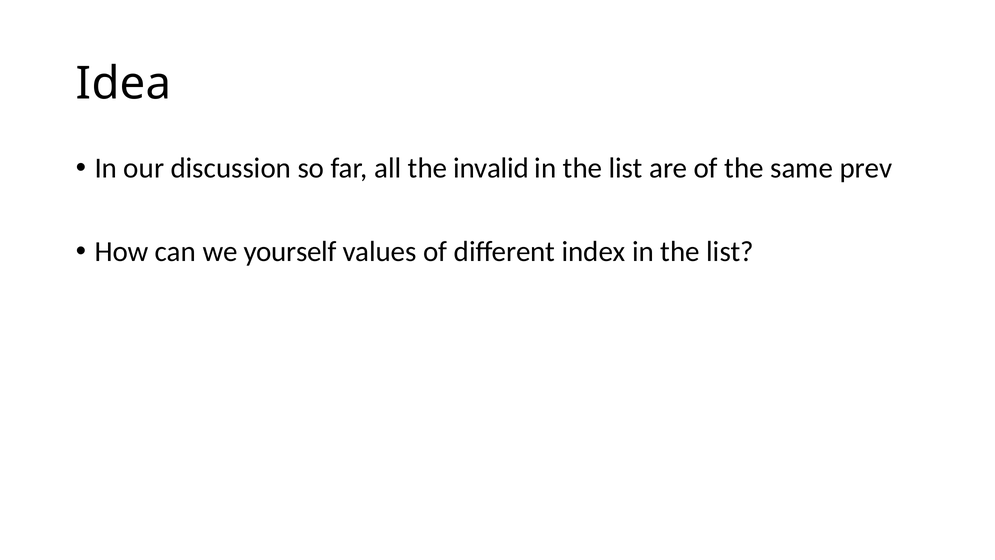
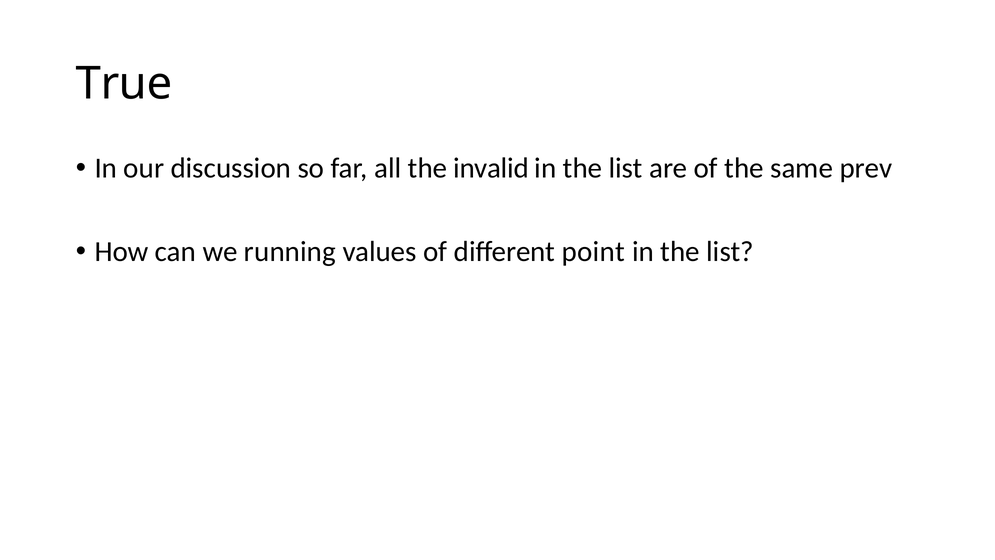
Idea: Idea -> True (124, 84)
yourself: yourself -> running (290, 252)
index: index -> point (593, 252)
